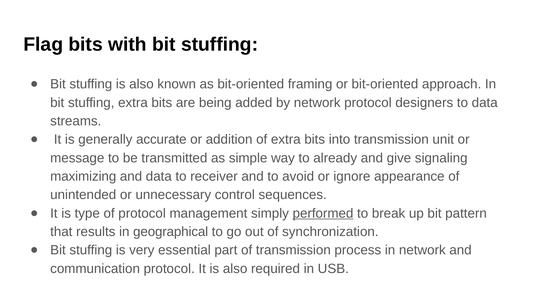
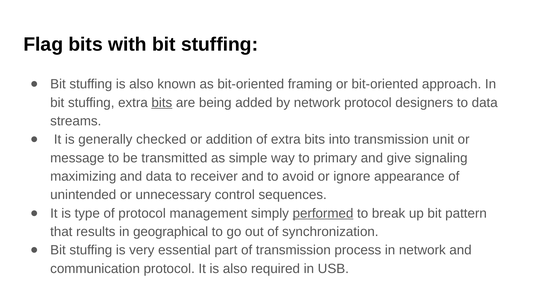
bits underline: none -> present (162, 102)
accurate: accurate -> checked (161, 139)
already: already -> primary (335, 158)
